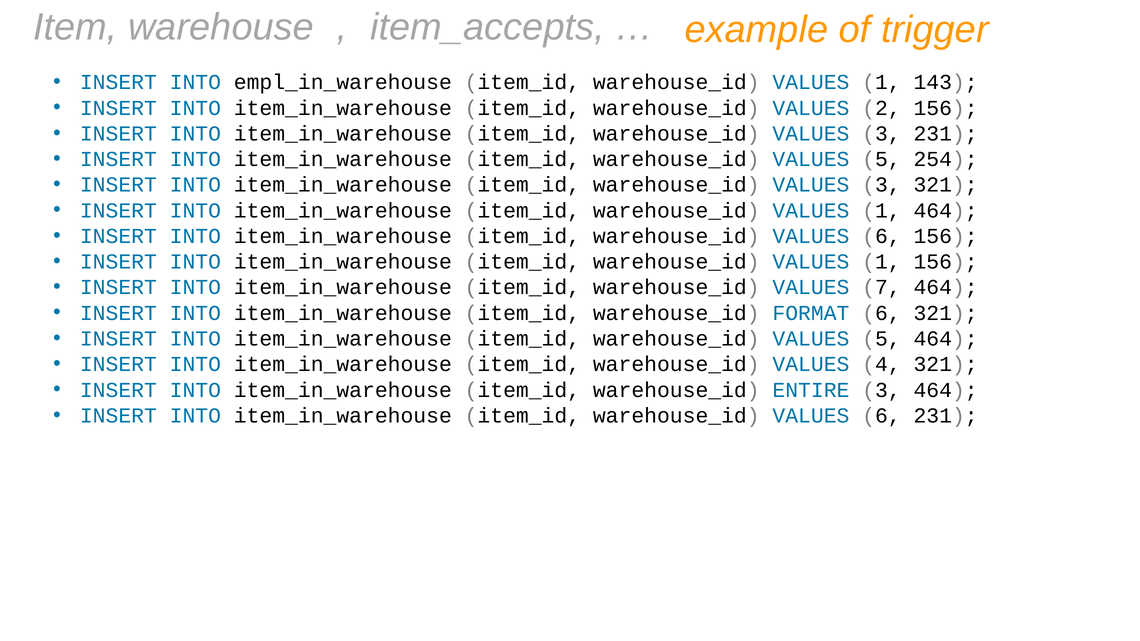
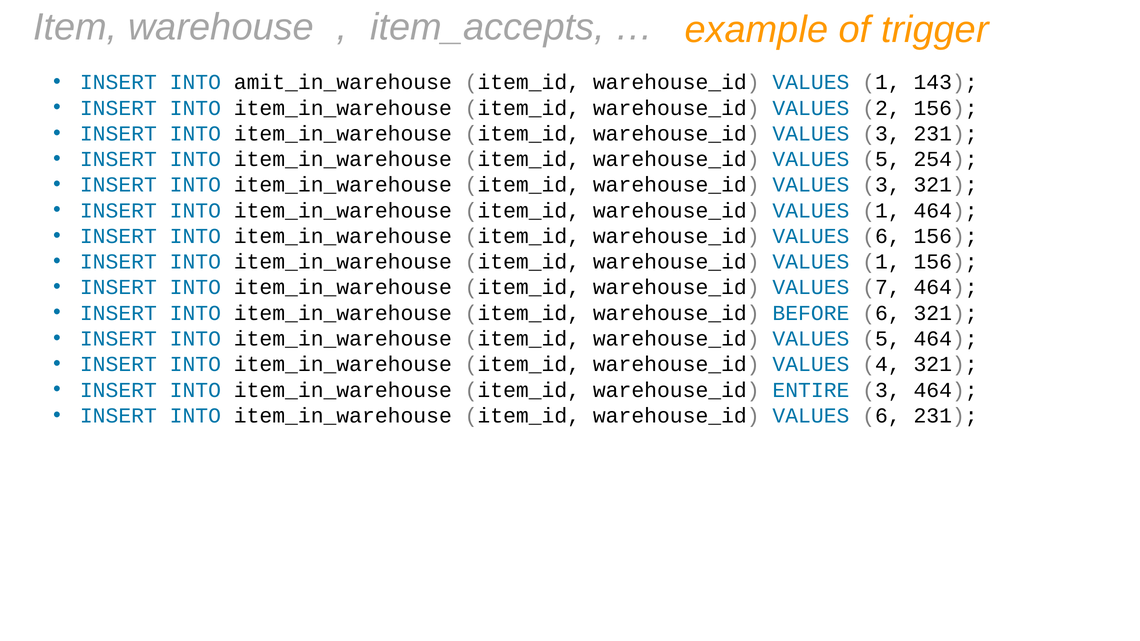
empl_in_warehouse: empl_in_warehouse -> amit_in_warehouse (343, 82)
FORMAT: FORMAT -> BEFORE (811, 313)
